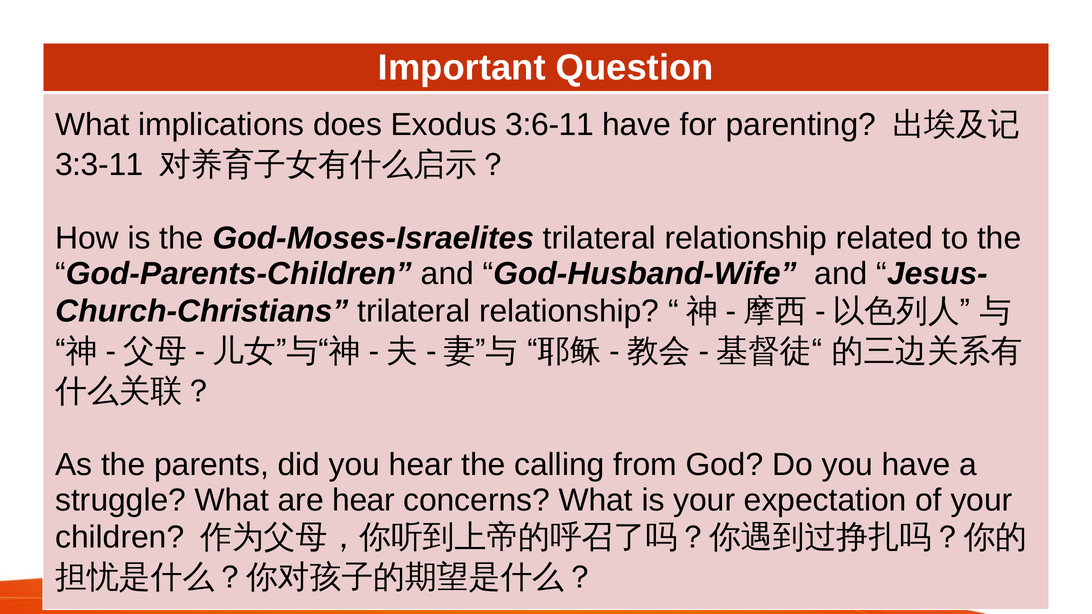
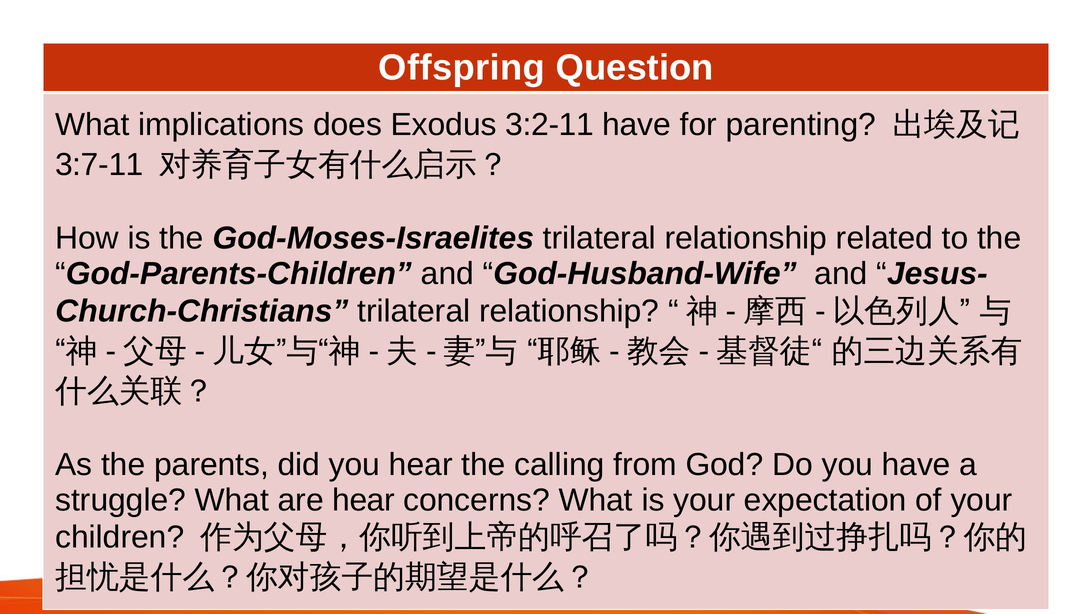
Important: Important -> Offspring (462, 68)
3:6-11: 3:6-11 -> 3:2-11 (550, 125)
3:3-11: 3:3-11 -> 3:7-11 (99, 165)
